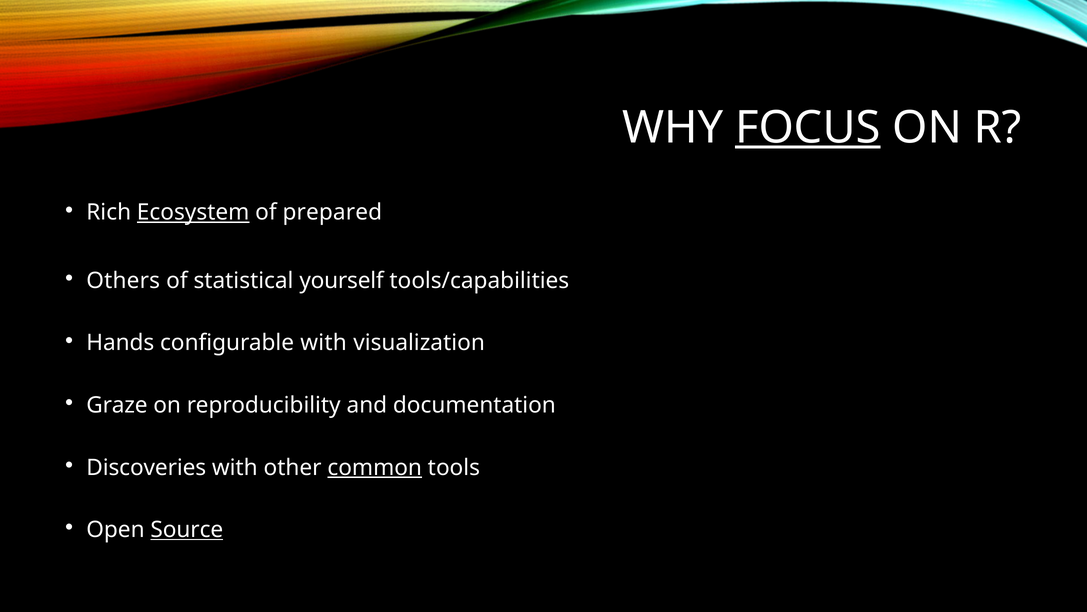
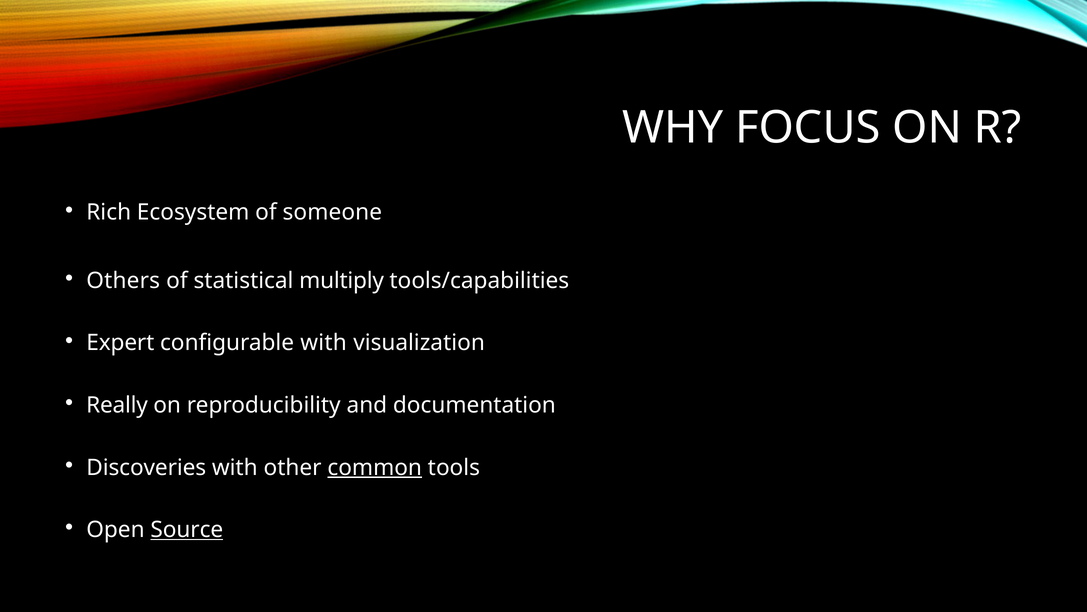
FOCUS underline: present -> none (808, 127)
Ecosystem underline: present -> none (193, 212)
prepared: prepared -> someone (332, 212)
yourself: yourself -> multiply (342, 280)
Hands: Hands -> Expert (120, 343)
Graze: Graze -> Really (117, 405)
